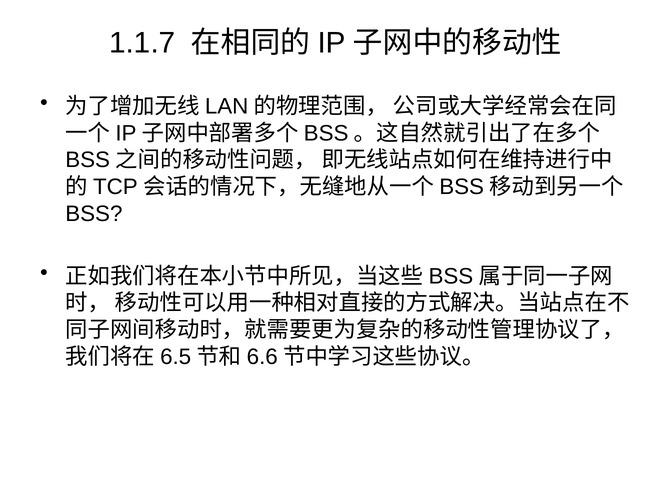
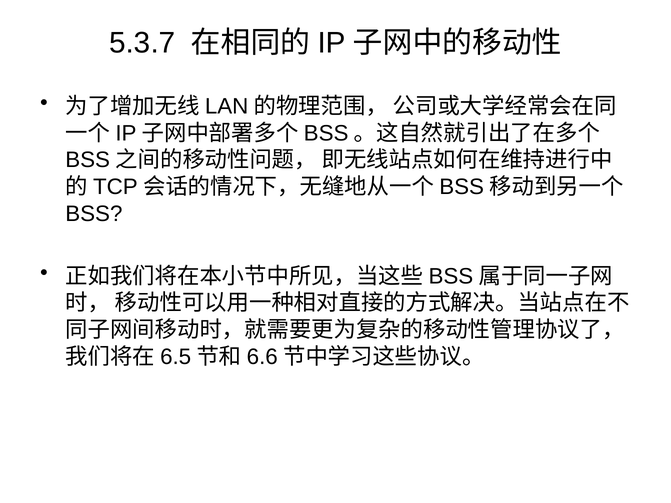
1.1.7: 1.1.7 -> 5.3.7 (142, 43)
